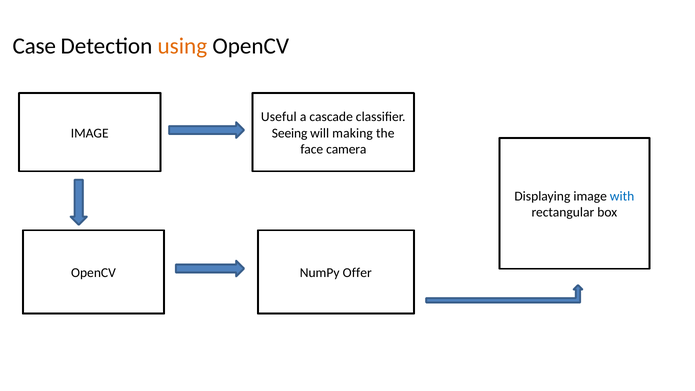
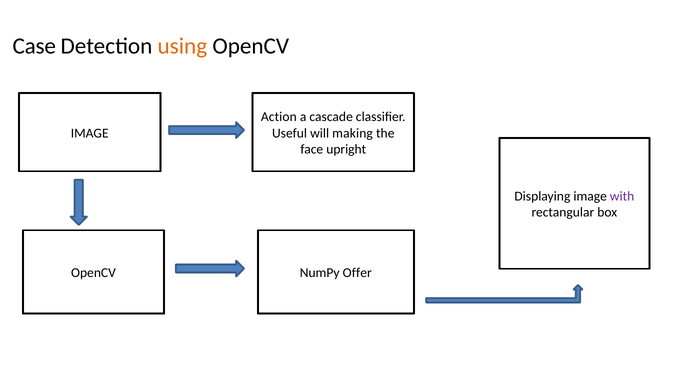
Useful: Useful -> Action (279, 117)
Seeing: Seeing -> Useful (290, 133)
camera: camera -> upright (346, 149)
with colour: blue -> purple (622, 196)
